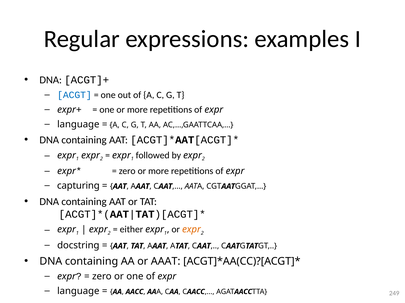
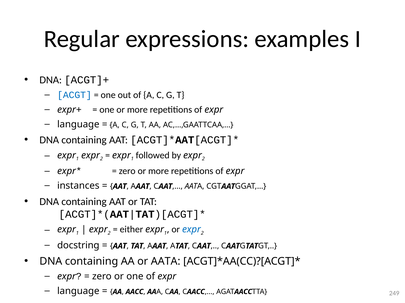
capturing: capturing -> instances (78, 186)
expr colour: orange -> blue (191, 230)
or AAAT: AAAT -> AATA (166, 262)
